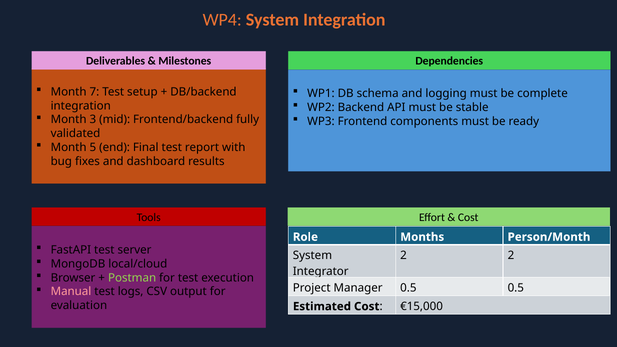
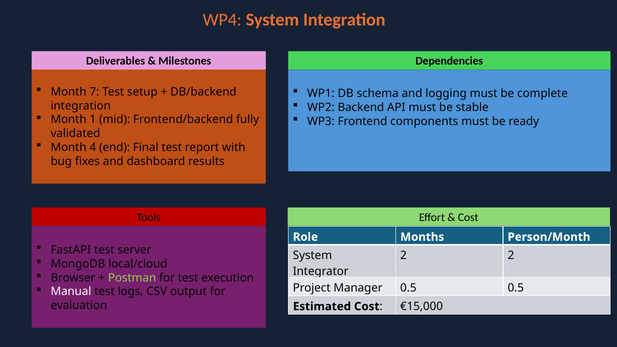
3: 3 -> 1 (93, 120)
5: 5 -> 4 (93, 147)
Manual colour: pink -> white (71, 292)
